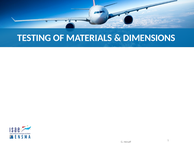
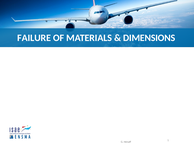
TESTING: TESTING -> FAILURE (34, 38)
